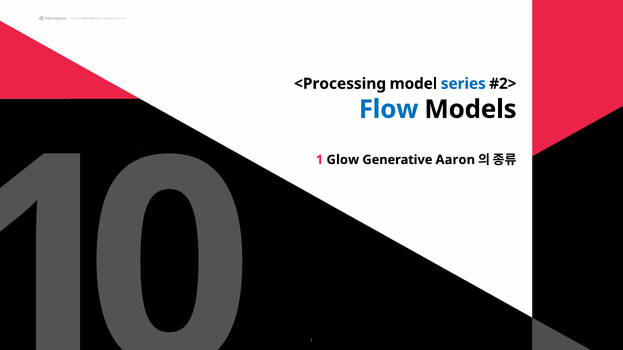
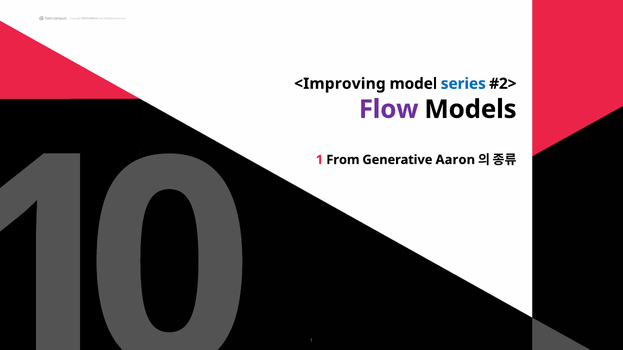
<Processing: <Processing -> <Improving (340, 84)
Flow colour: blue -> purple (389, 109)
Glow: Glow -> From (343, 160)
